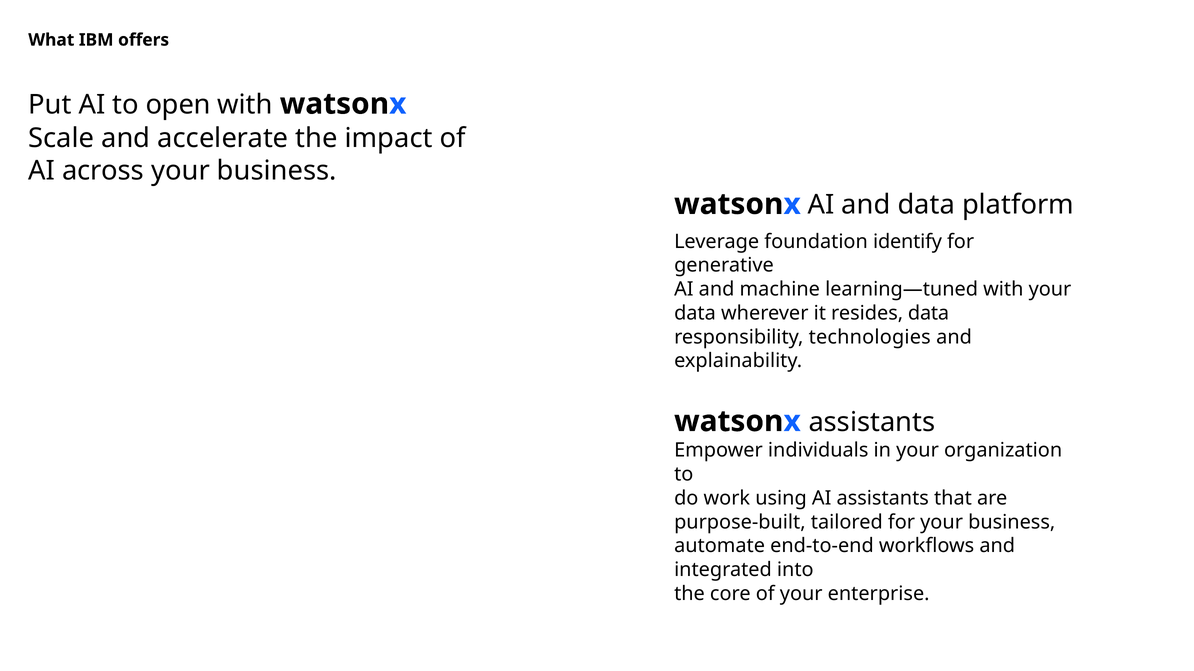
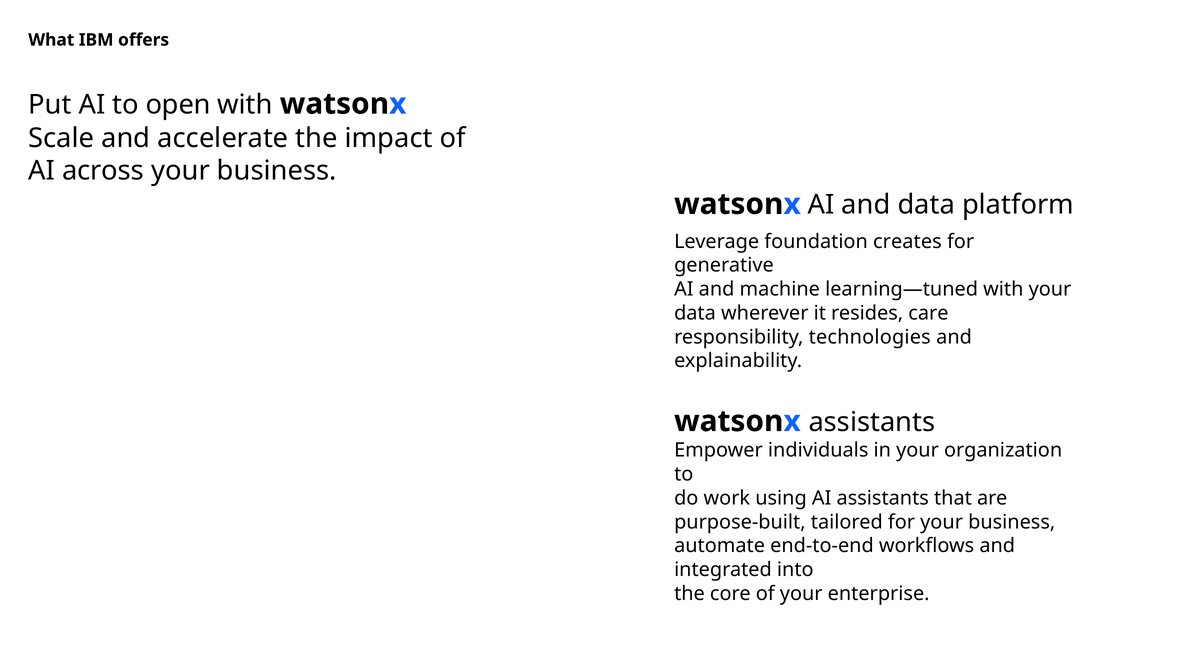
identify: identify -> creates (907, 242)
resides data: data -> care (928, 313)
